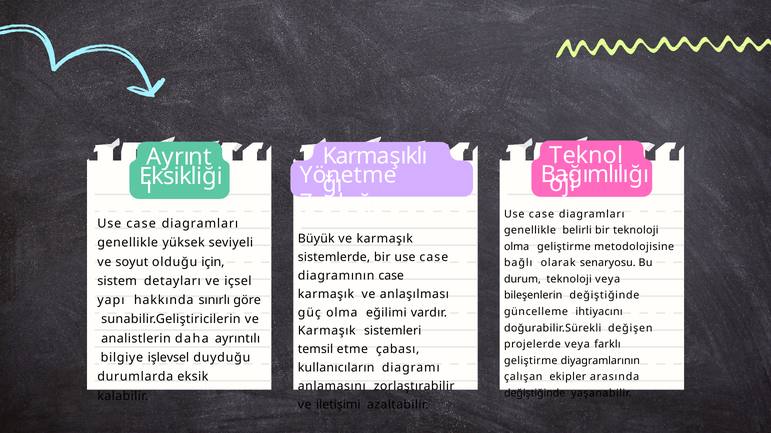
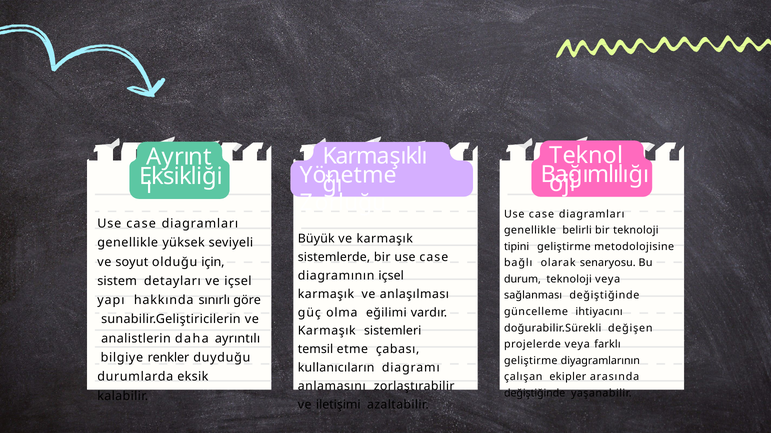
olma: olma -> tipini (517, 247)
diagramının case: case -> içsel (391, 276)
bileşenlerin: bileşenlerin -> sağlanması (533, 296)
işlevsel: işlevsel -> renkler (168, 358)
